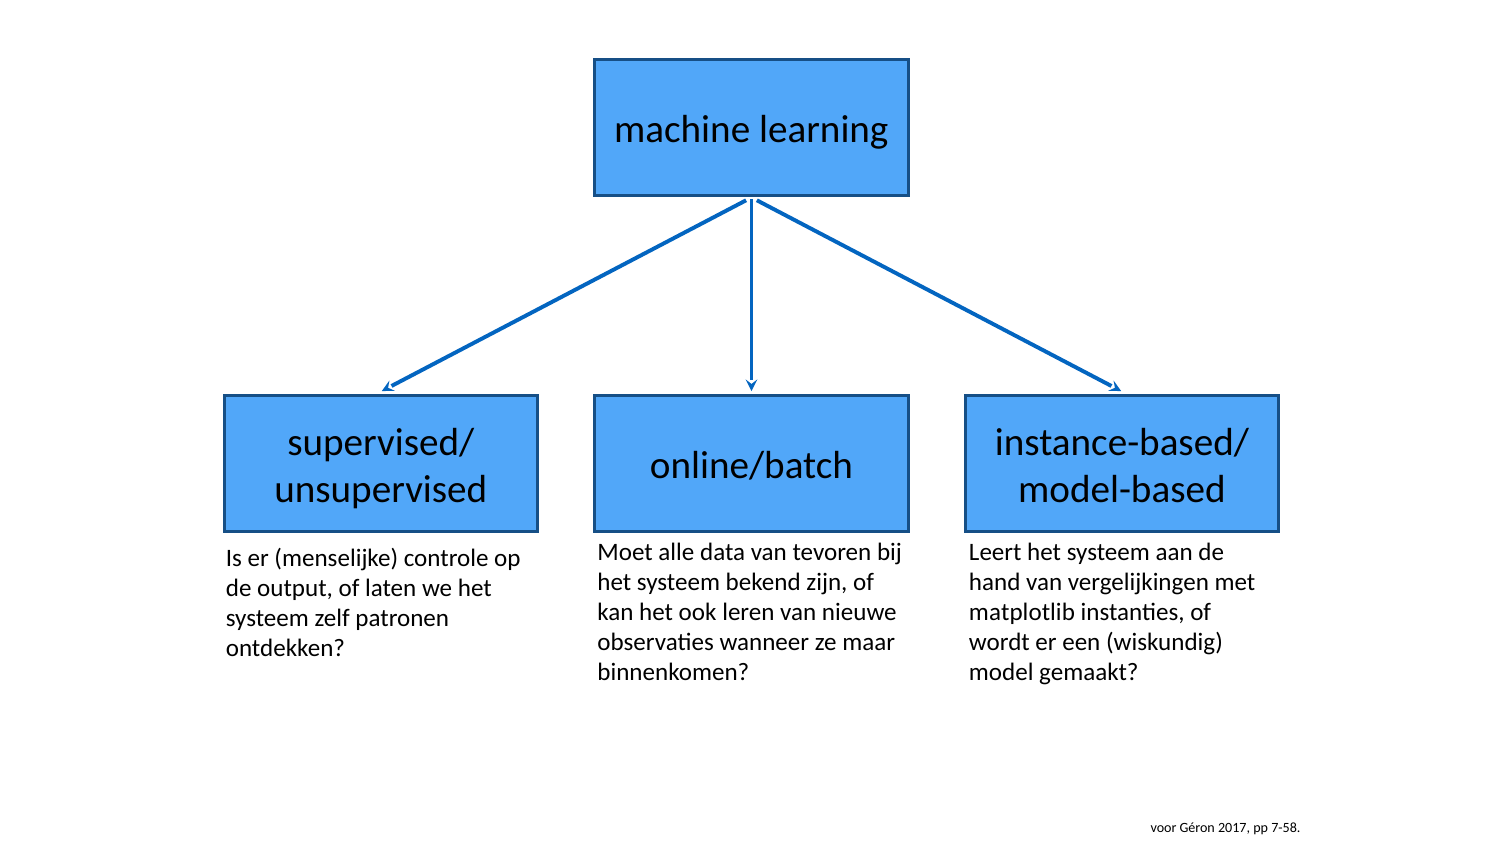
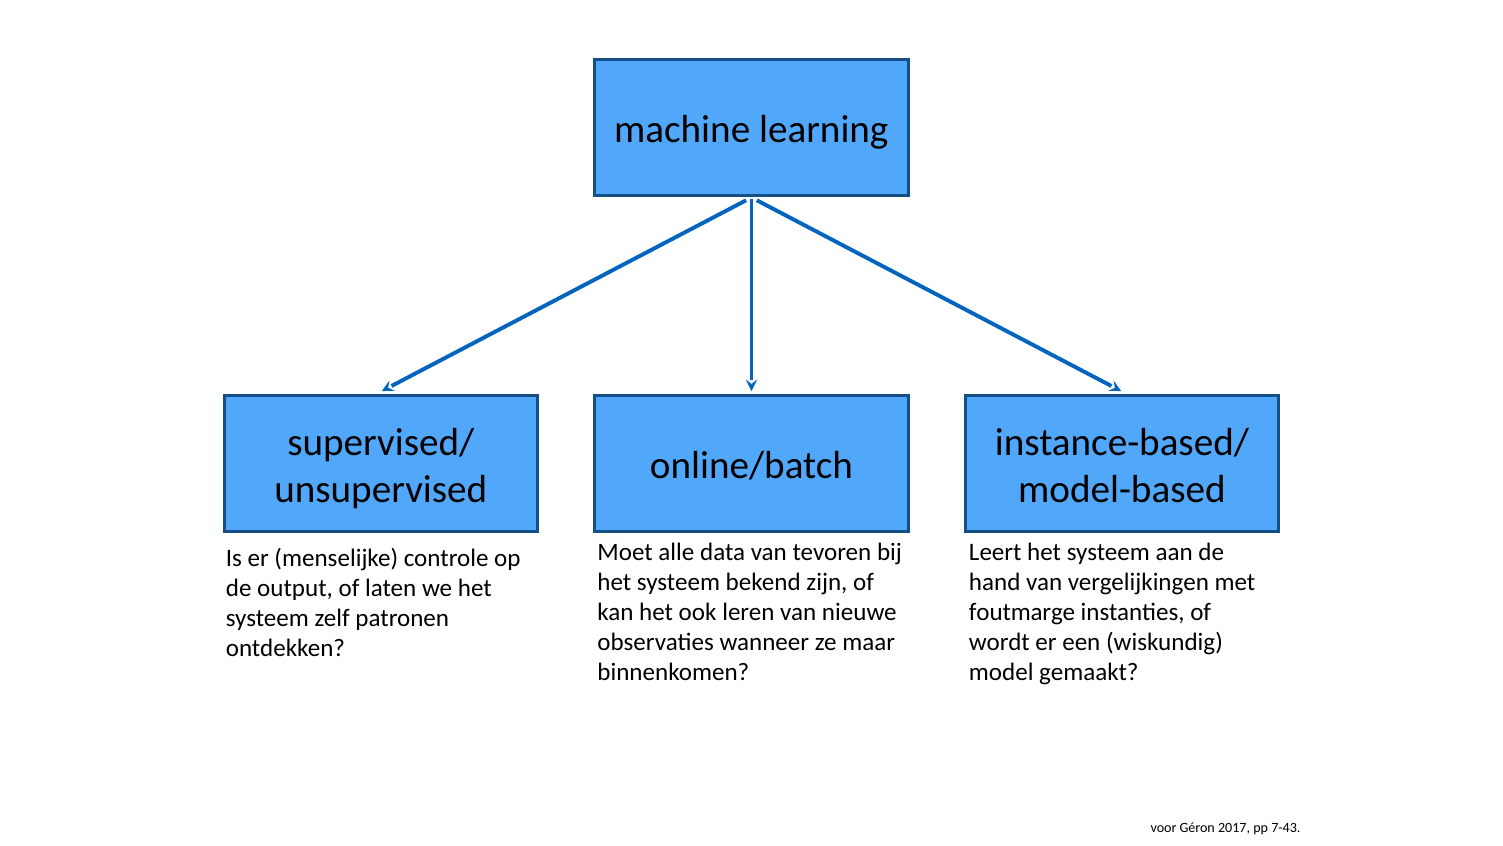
matplotlib: matplotlib -> foutmarge (1022, 612)
7-58: 7-58 -> 7-43 (1286, 827)
